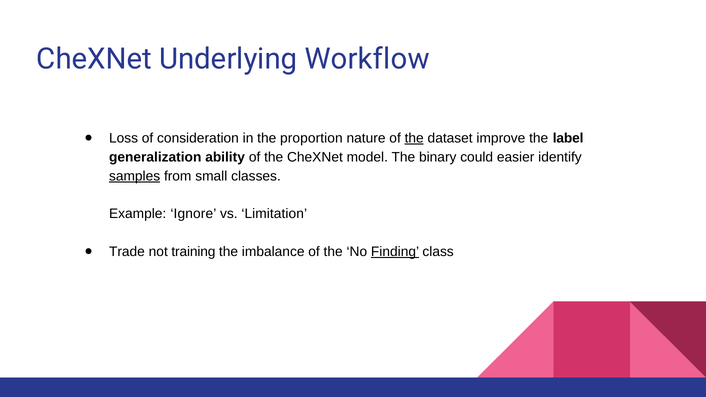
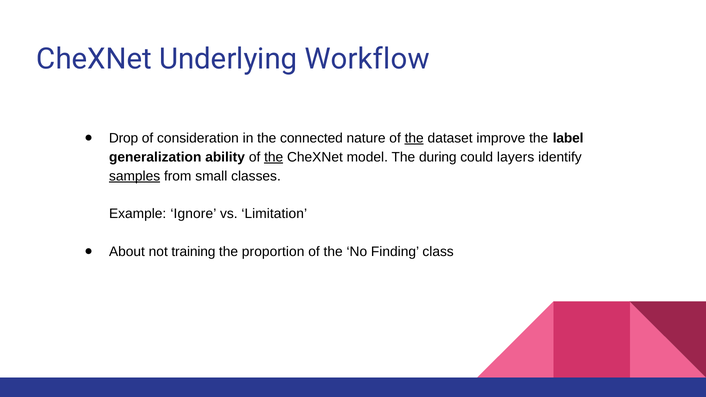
Loss: Loss -> Drop (124, 138)
proportion: proportion -> connected (311, 138)
the underline: none -> present (274, 157)
binary: binary -> during (438, 157)
easier: easier -> layers (516, 157)
Trade: Trade -> About (127, 252)
imbalance: imbalance -> proportion (273, 252)
Finding underline: present -> none (395, 252)
